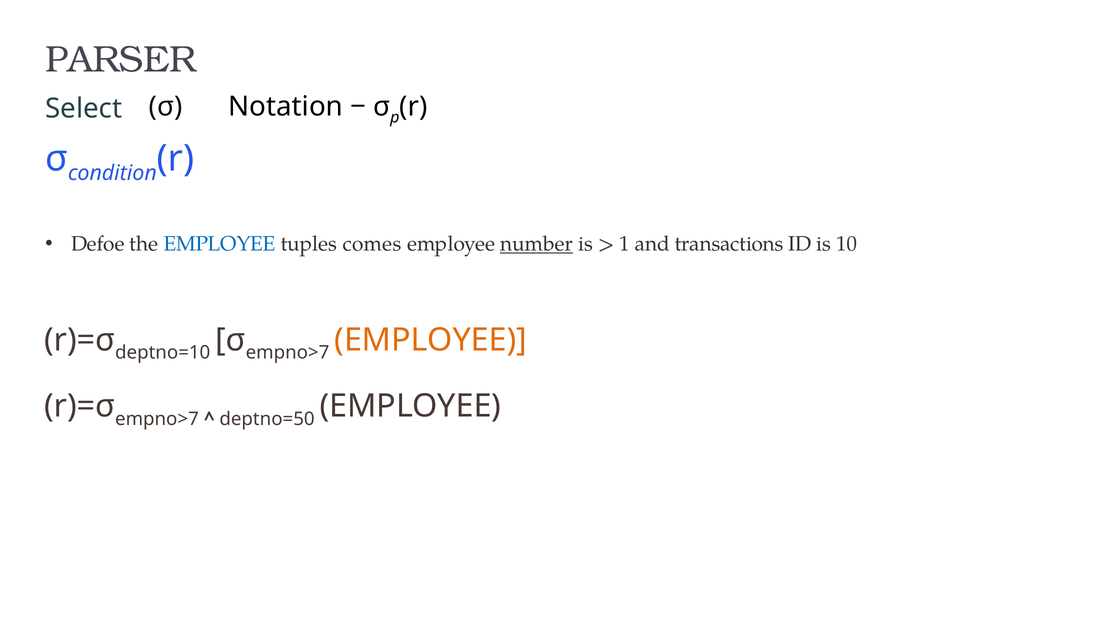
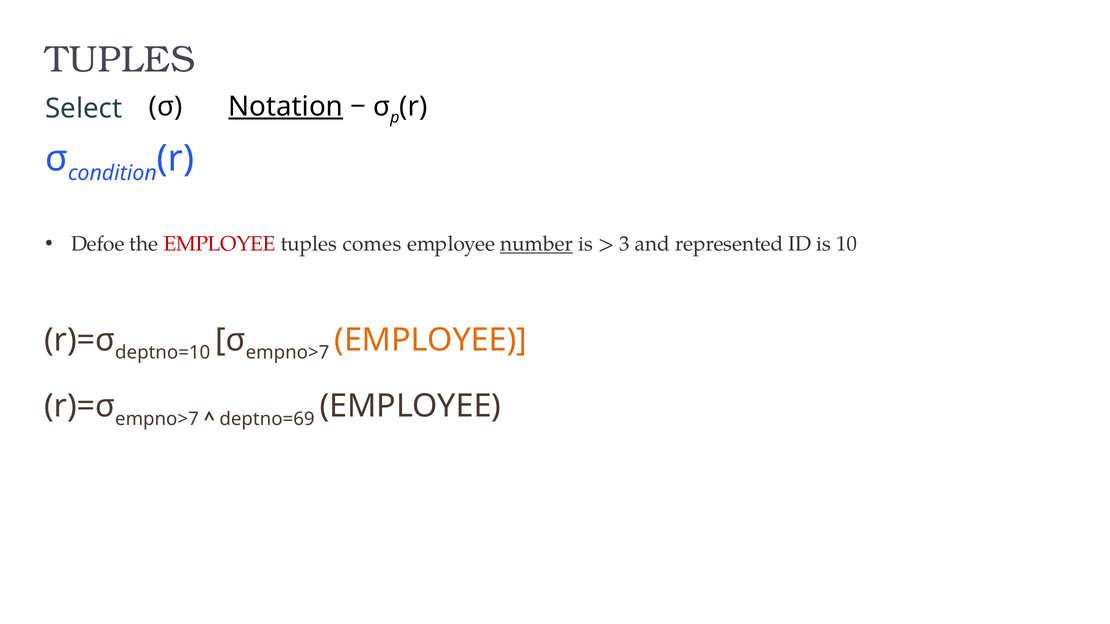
PARSER: PARSER -> TUPLES (120, 60)
Notation underline: none -> present (286, 107)
EMPLOYEE colour: blue -> red (220, 244)
1: 1 -> 3 (624, 244)
transactions: transactions -> represented (729, 244)
deptno=50: deptno=50 -> deptno=69 (267, 419)
